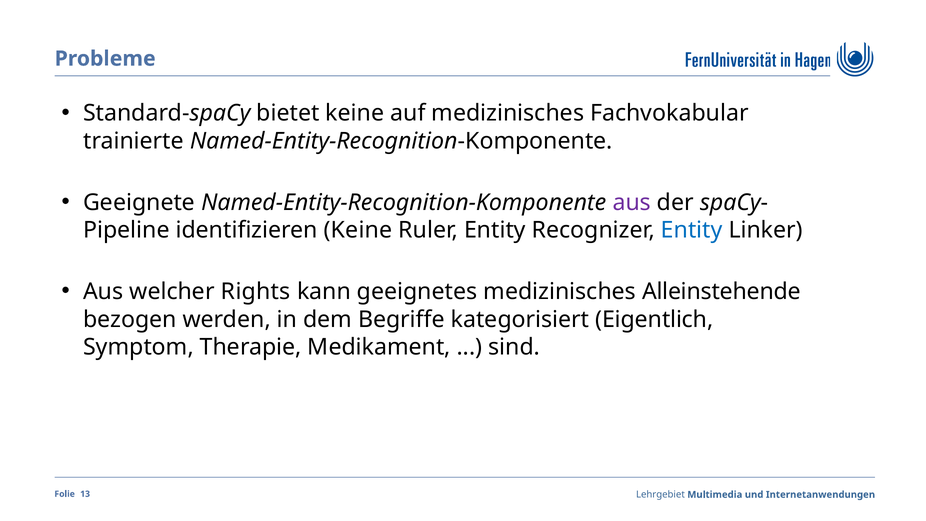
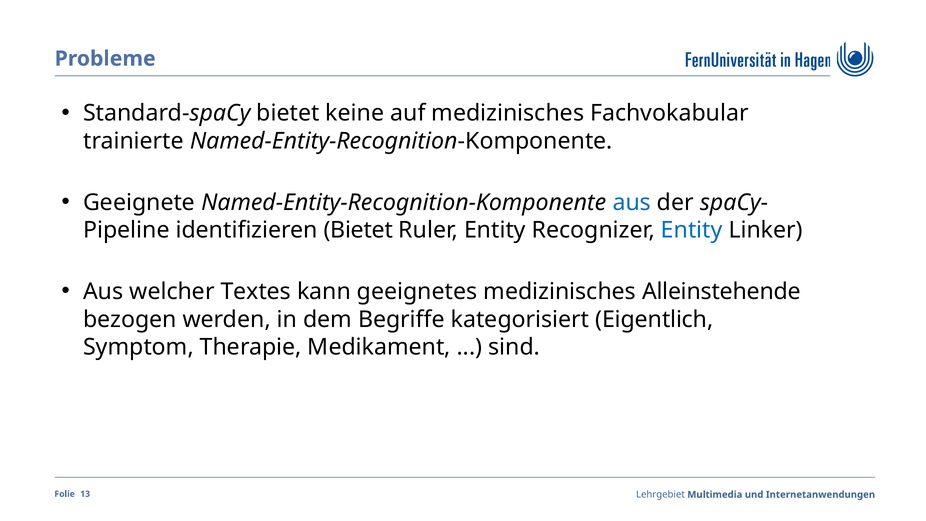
aus colour: purple -> blue (632, 202)
identifizieren Keine: Keine -> Bietet (358, 230)
Rights: Rights -> Textes (256, 292)
